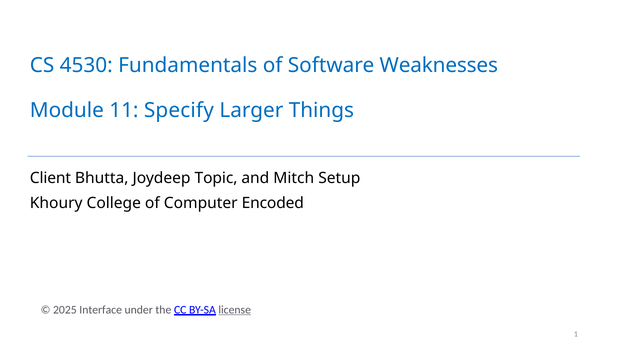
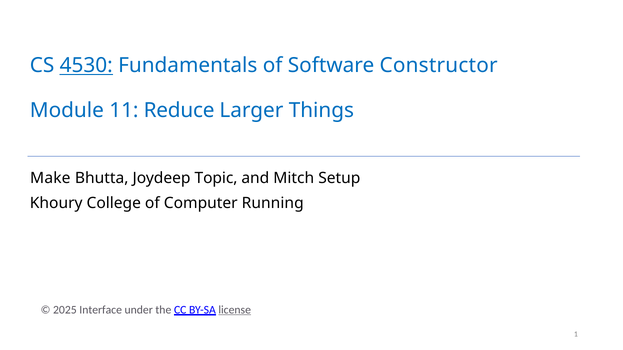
4530 underline: none -> present (86, 66)
Weaknesses: Weaknesses -> Constructor (439, 66)
Specify: Specify -> Reduce (179, 111)
Client: Client -> Make (50, 178)
Encoded: Encoded -> Running (273, 203)
